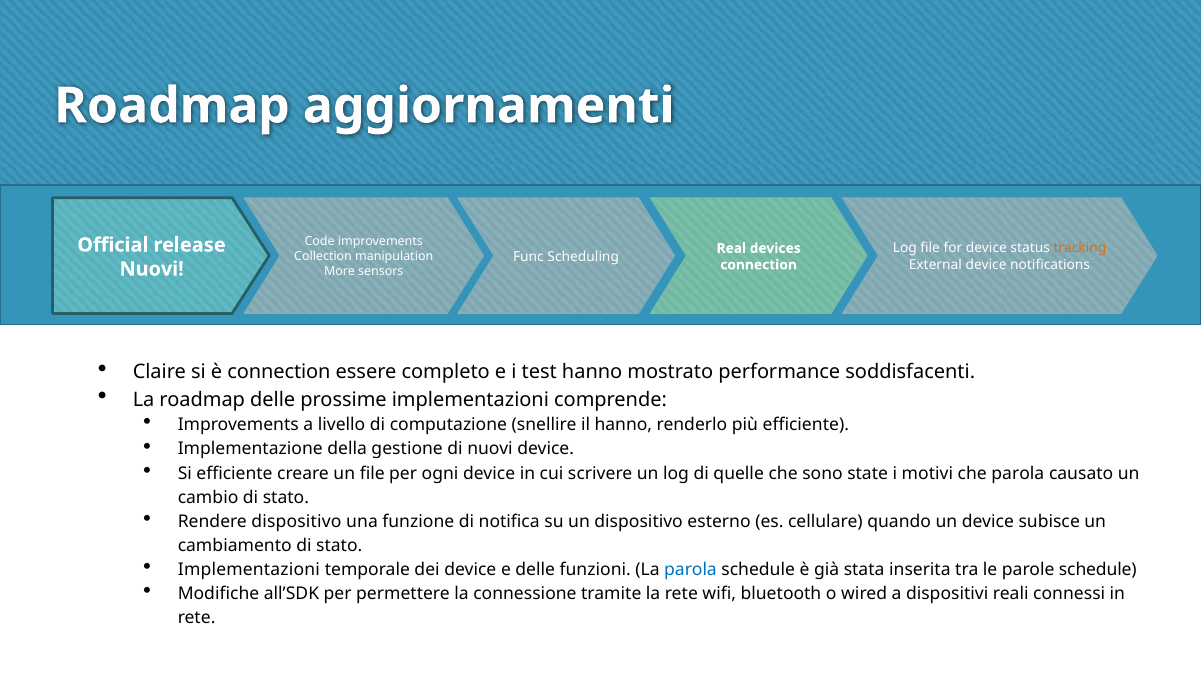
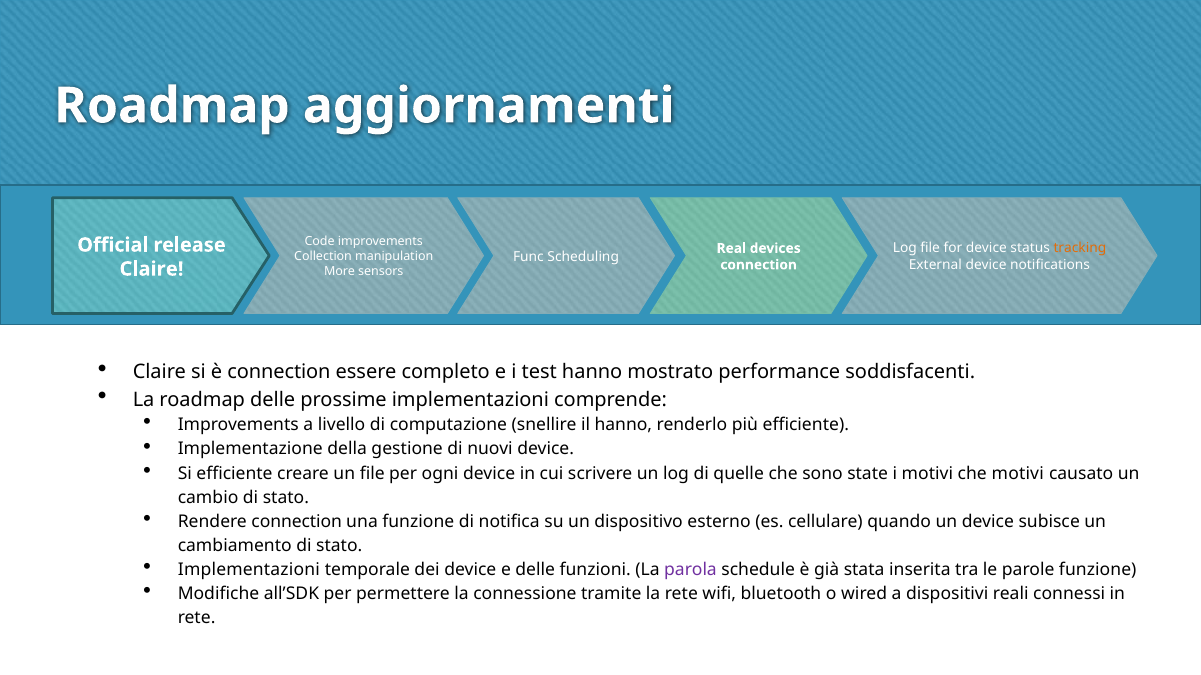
Nuovi: Nuovi -> Claire (151, 269)
che parola: parola -> motivi (1018, 474)
Rendere dispositivo: dispositivo -> connection (297, 522)
parola colour: blue -> purple (691, 570)
parole schedule: schedule -> funzione (1098, 570)
